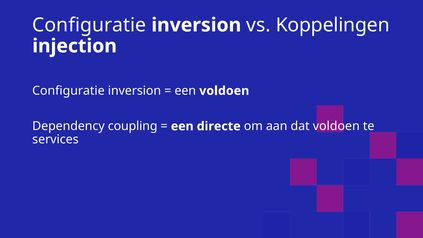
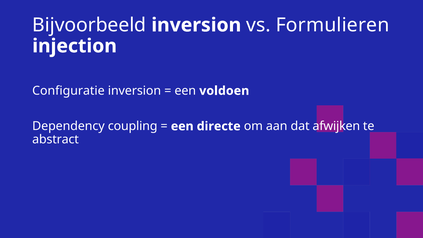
Configuratie: Configuratie -> Bijvoorbeeld (89, 25)
Koppelingen: Koppelingen -> Formulieren (333, 25)
dat voldoen: voldoen -> afwijken (336, 126)
services: services -> abstract (56, 140)
